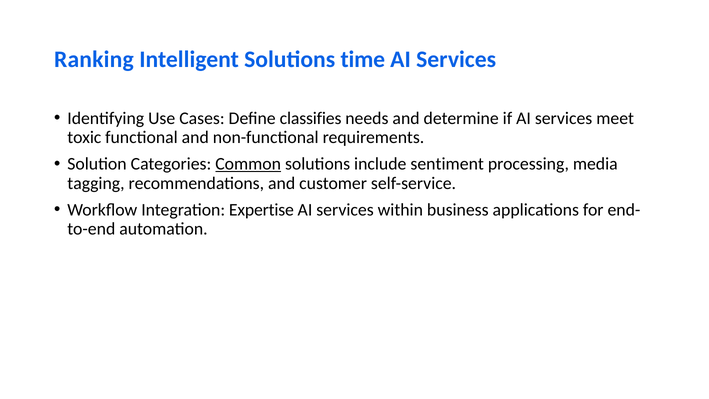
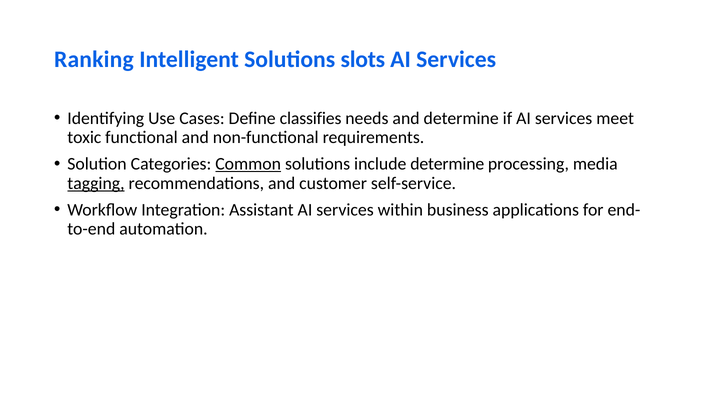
time: time -> slots (363, 60)
include sentiment: sentiment -> determine (447, 164)
tagging underline: none -> present (96, 183)
Expertise: Expertise -> Assistant (261, 210)
